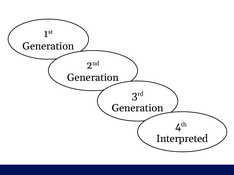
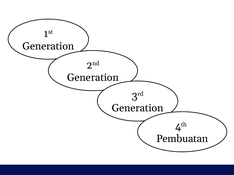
Interpreted: Interpreted -> Pembuatan (182, 139)
